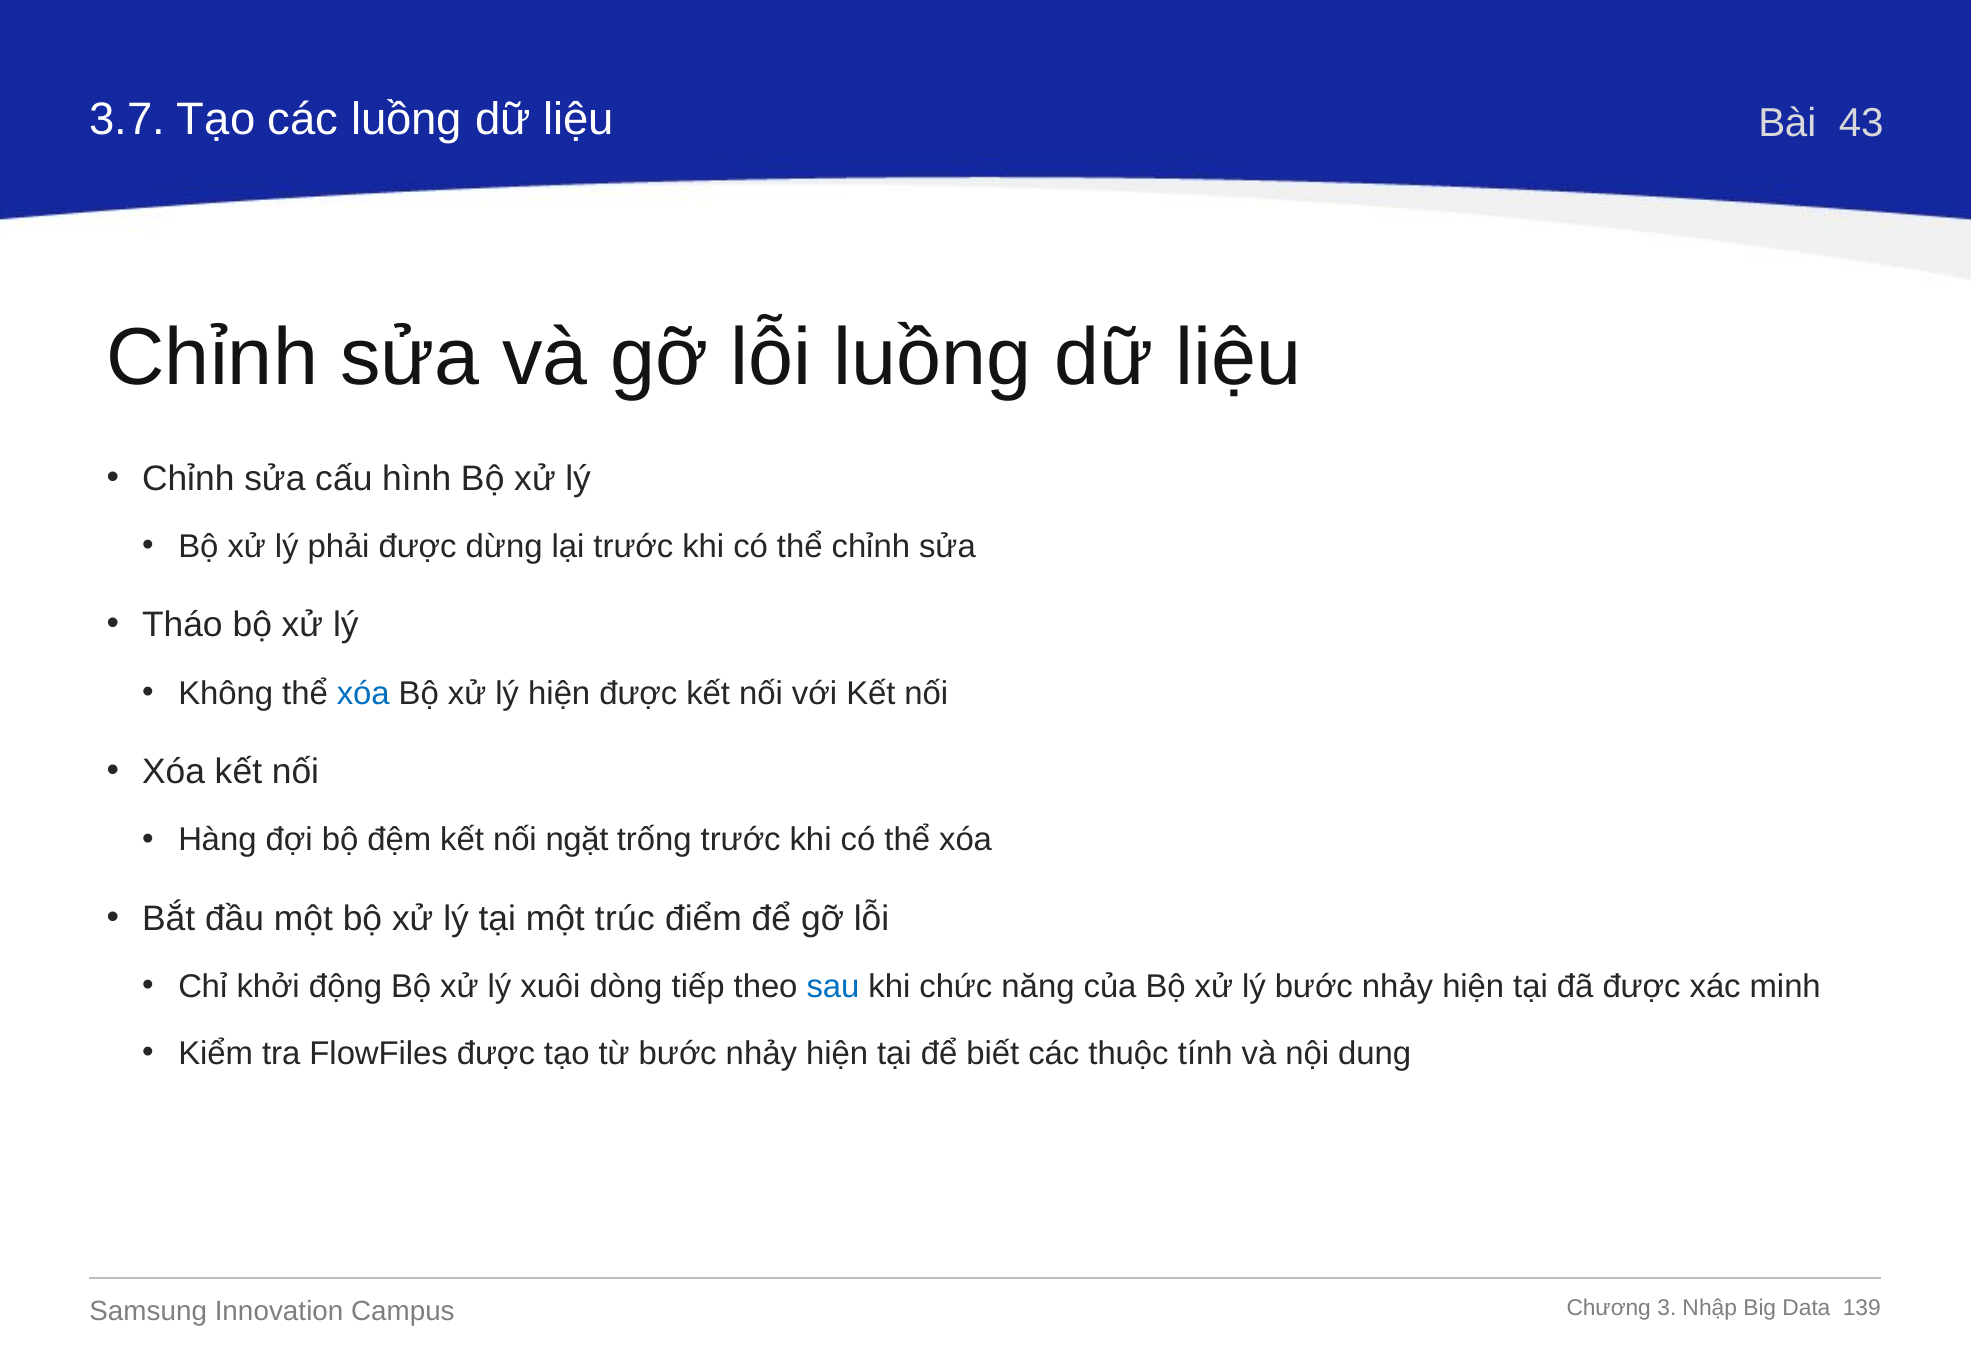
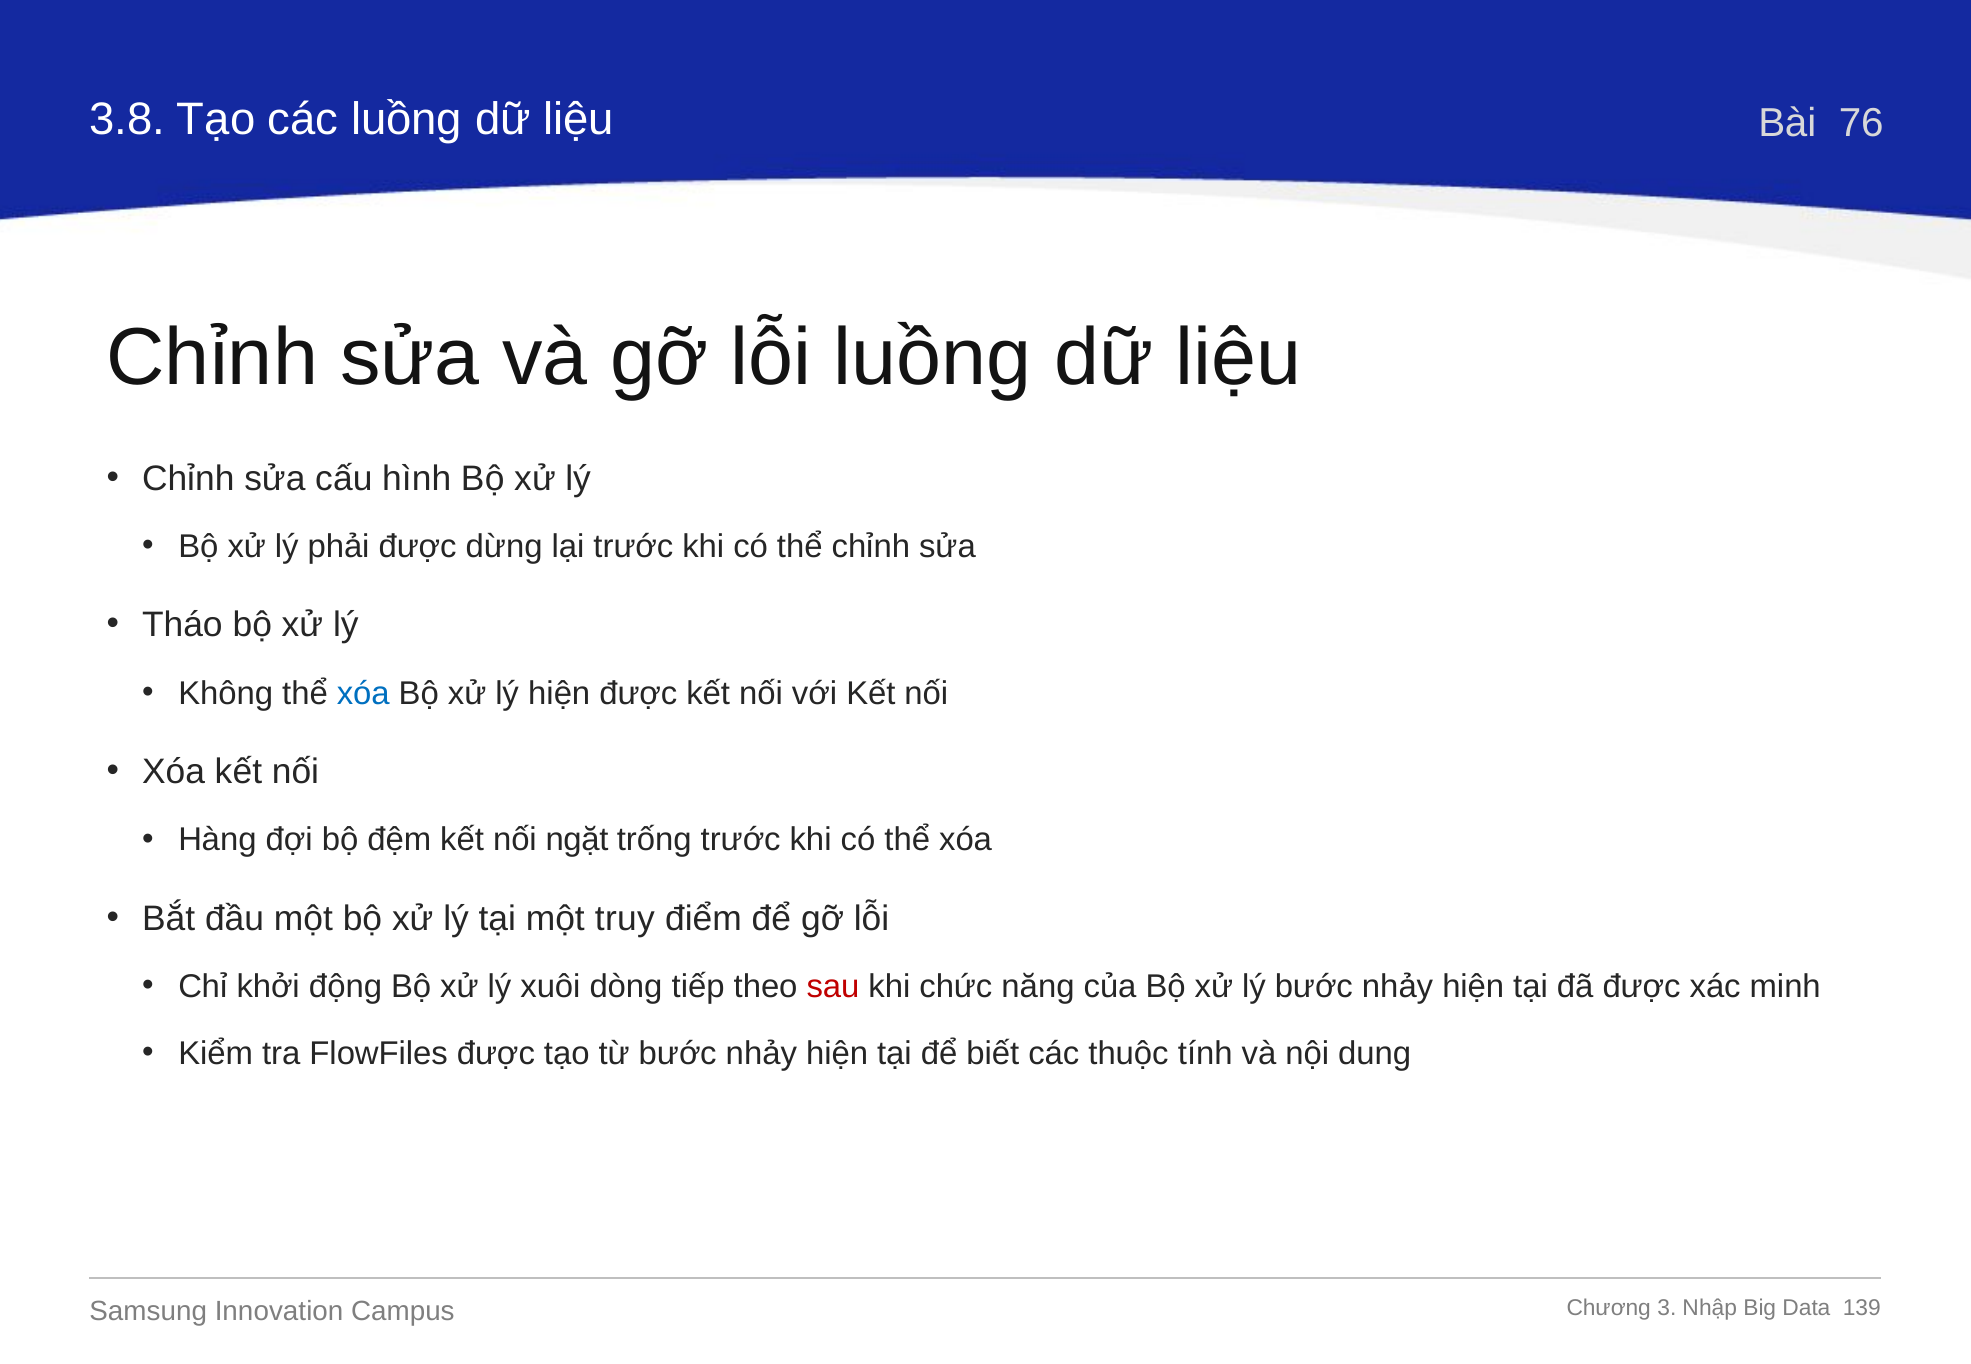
3.7: 3.7 -> 3.8 (127, 120)
43: 43 -> 76 (1861, 123)
trúc: trúc -> truy (625, 919)
sau colour: blue -> red (833, 987)
